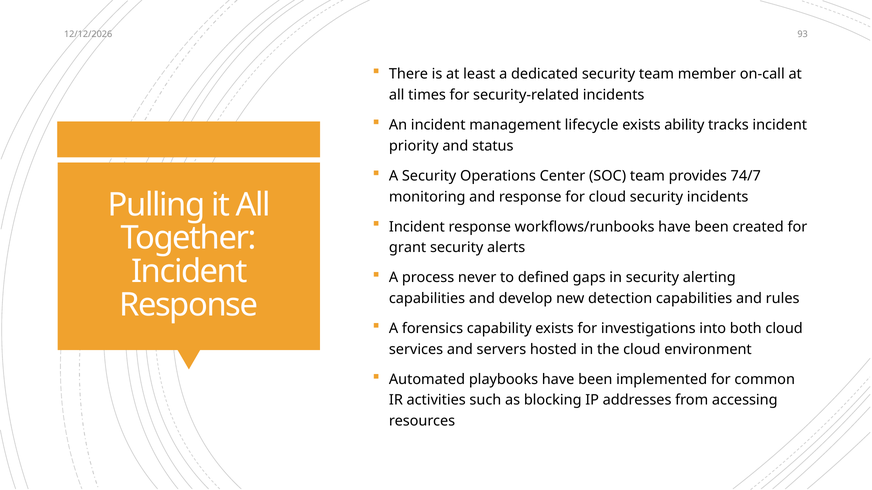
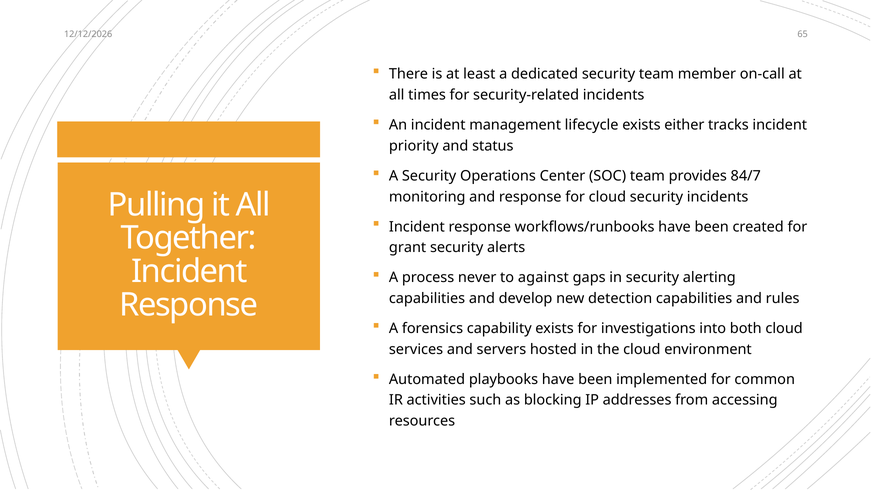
93: 93 -> 65 (803, 34)
ability: ability -> either (684, 125)
74/7: 74/7 -> 84/7 (746, 176)
defined: defined -> against (543, 278)
